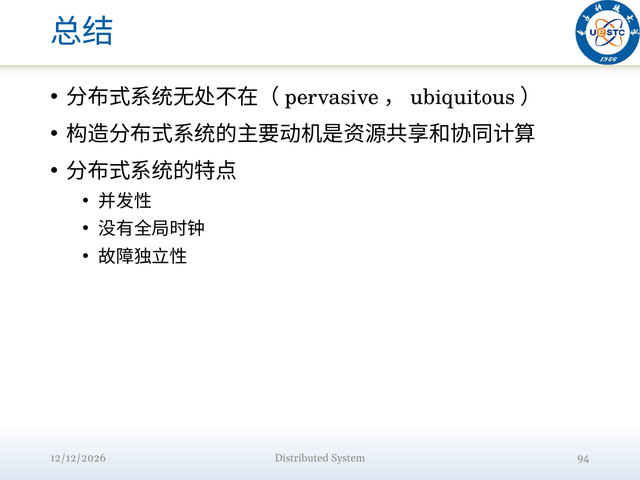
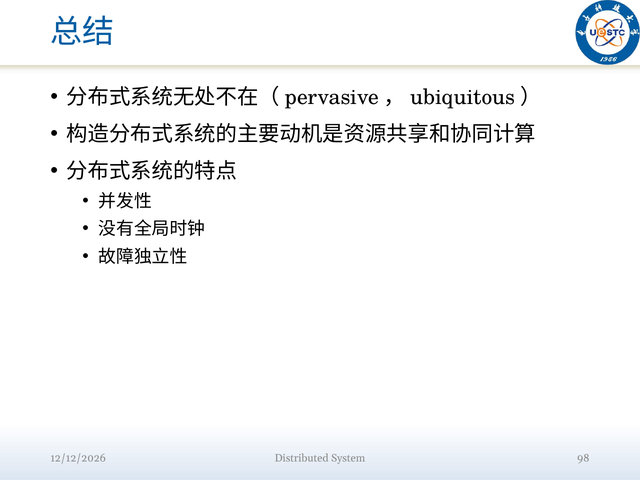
94: 94 -> 98 (583, 458)
